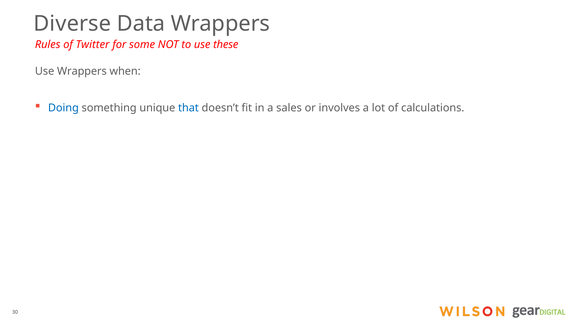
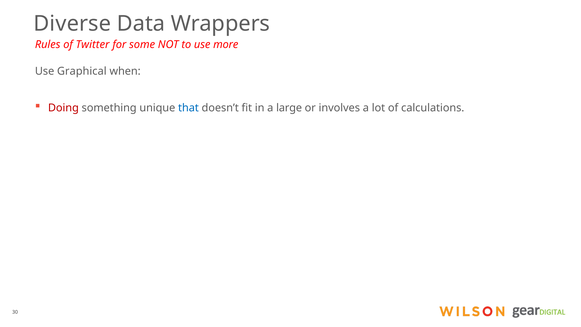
these: these -> more (226, 45)
Use Wrappers: Wrappers -> Graphical (82, 71)
Doing colour: blue -> red (63, 108)
sales: sales -> large (289, 108)
